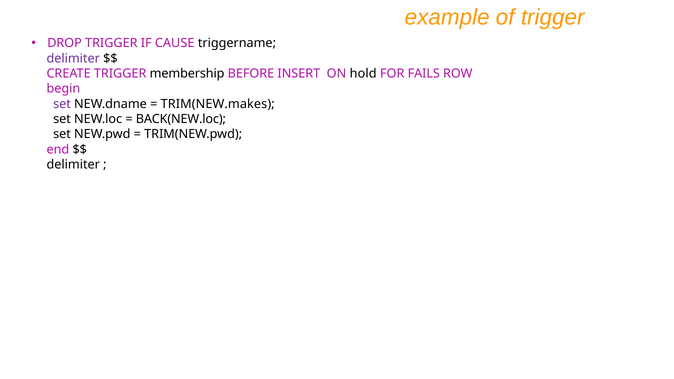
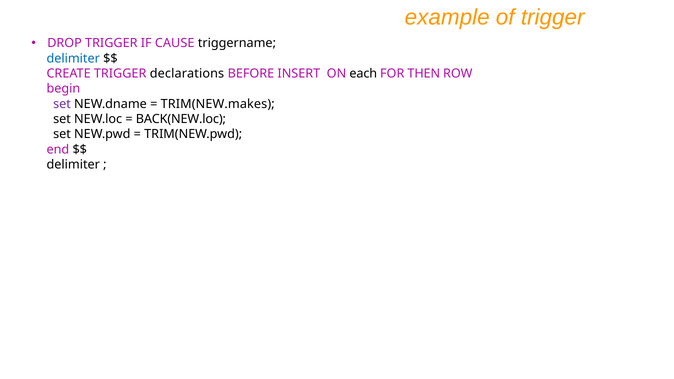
delimiter colour: purple -> blue (73, 58)
membership: membership -> declarations (187, 74)
hold: hold -> each (363, 74)
FAILS: FAILS -> THEN (424, 74)
